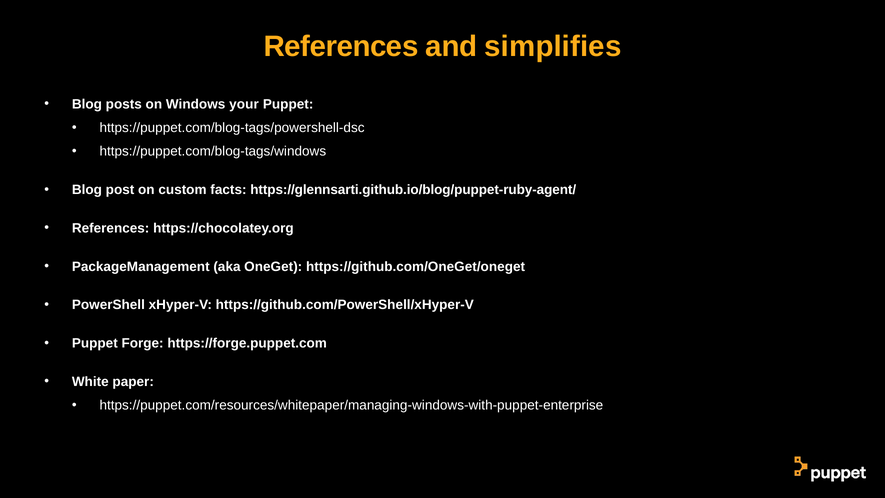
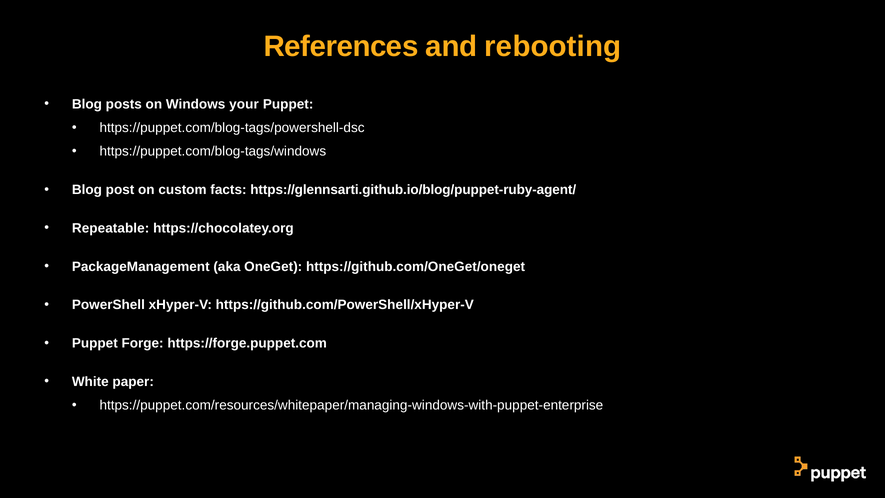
simplifies: simplifies -> rebooting (553, 47)
References: References -> Repeatable (111, 228)
